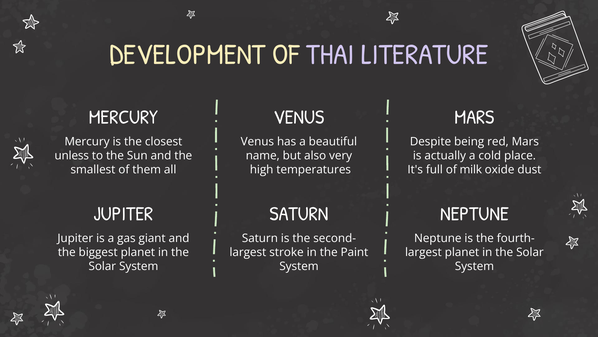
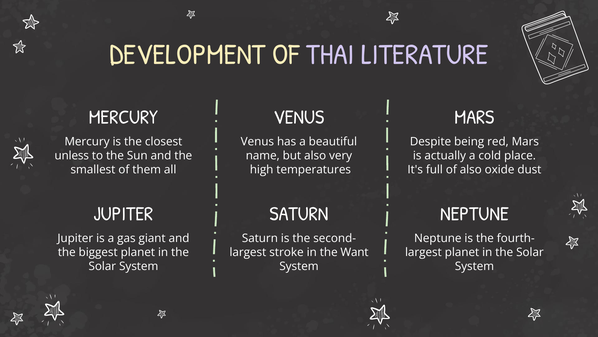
of milk: milk -> also (471, 169)
Paint: Paint -> Want (354, 252)
